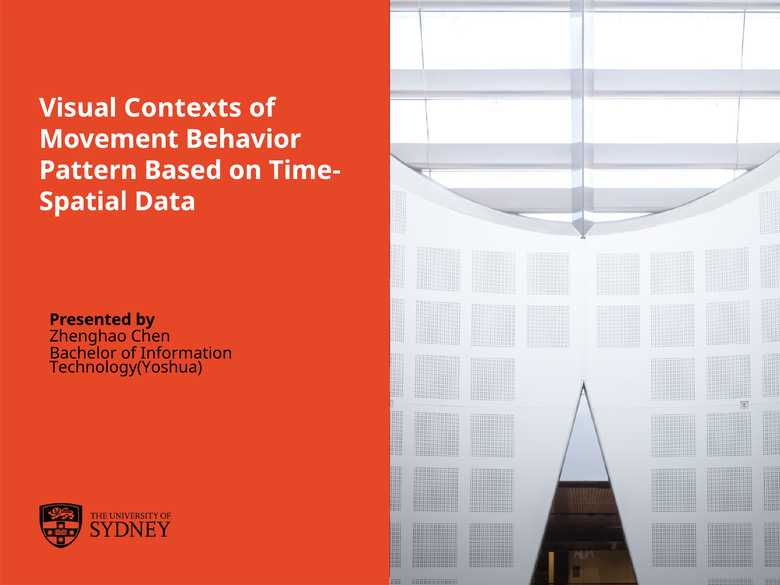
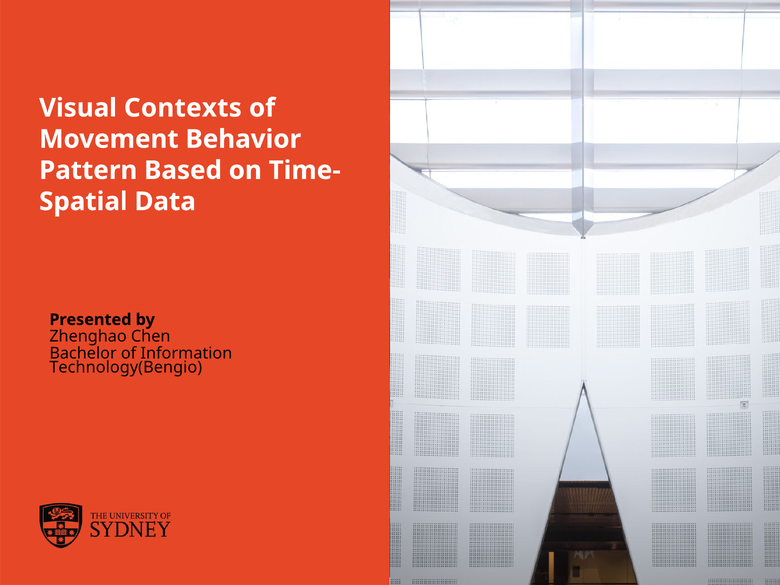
Technology(Yoshua: Technology(Yoshua -> Technology(Bengio (126, 367)
